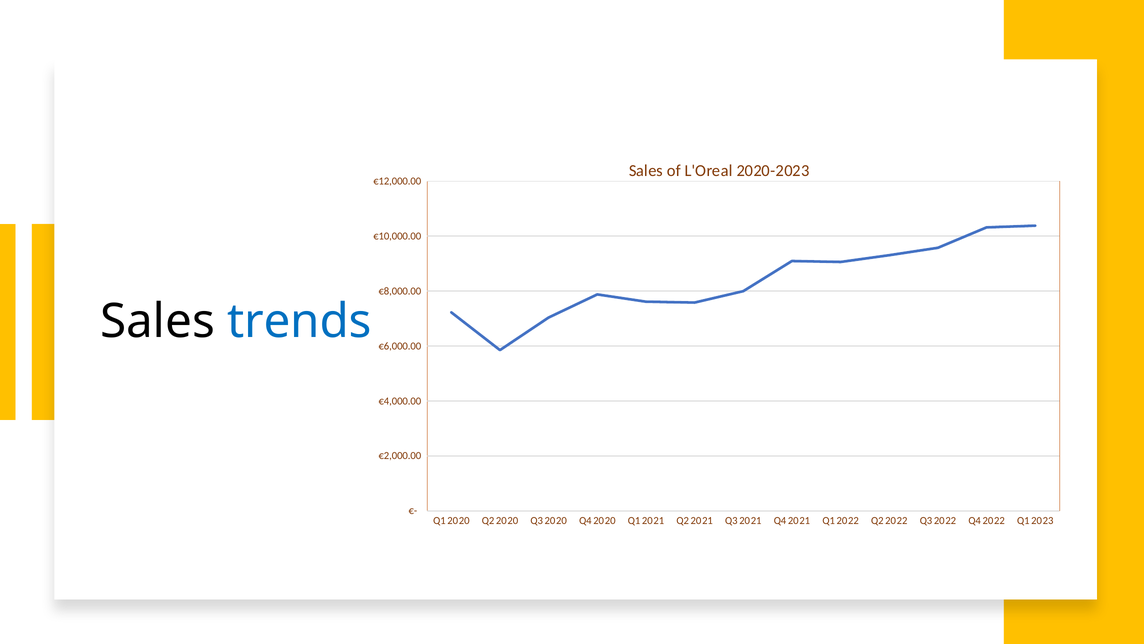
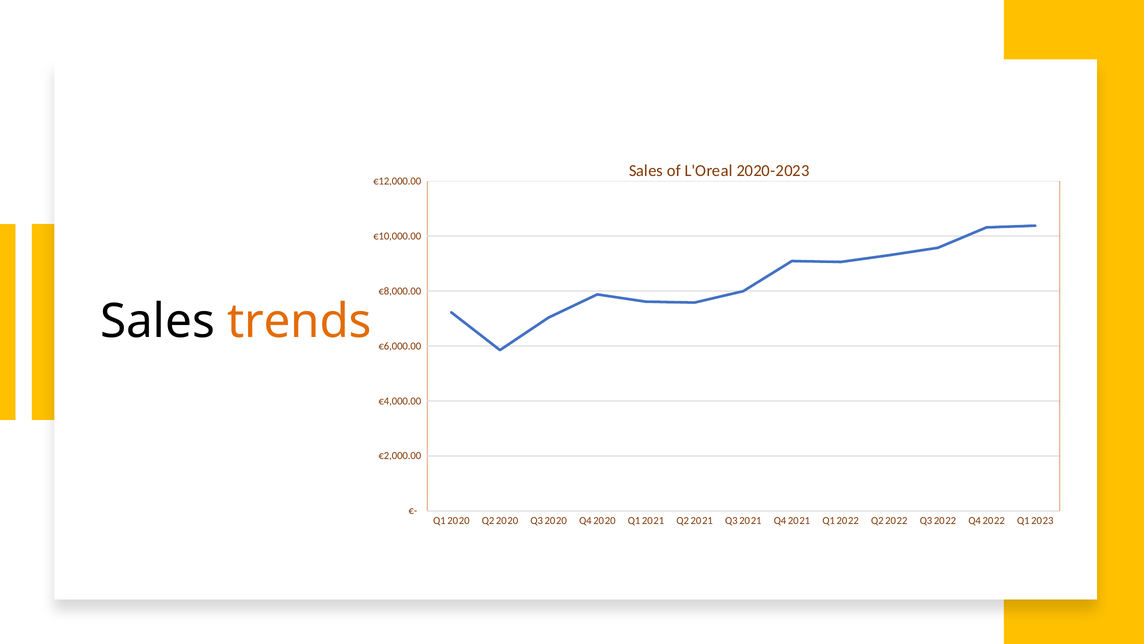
trends colour: blue -> orange (299, 321)
